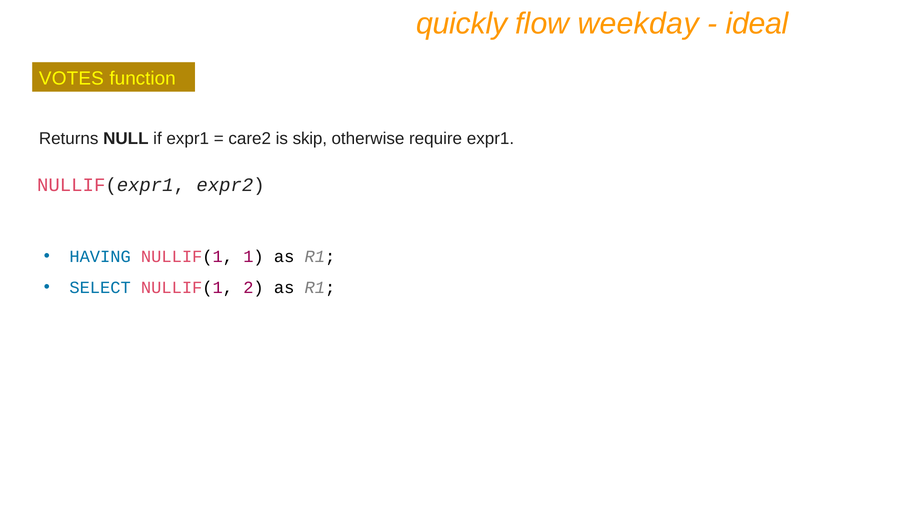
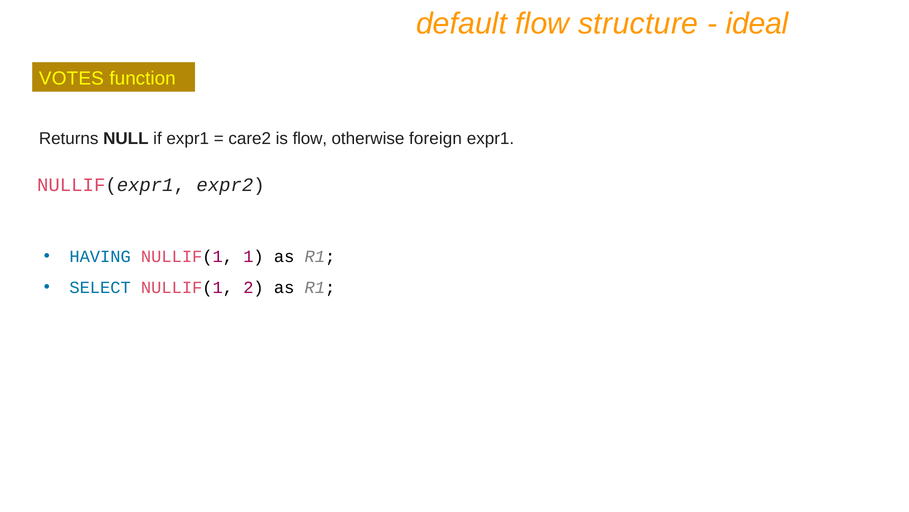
quickly: quickly -> default (462, 24)
weekday: weekday -> structure (638, 24)
is skip: skip -> flow (310, 138)
require: require -> foreign (436, 138)
